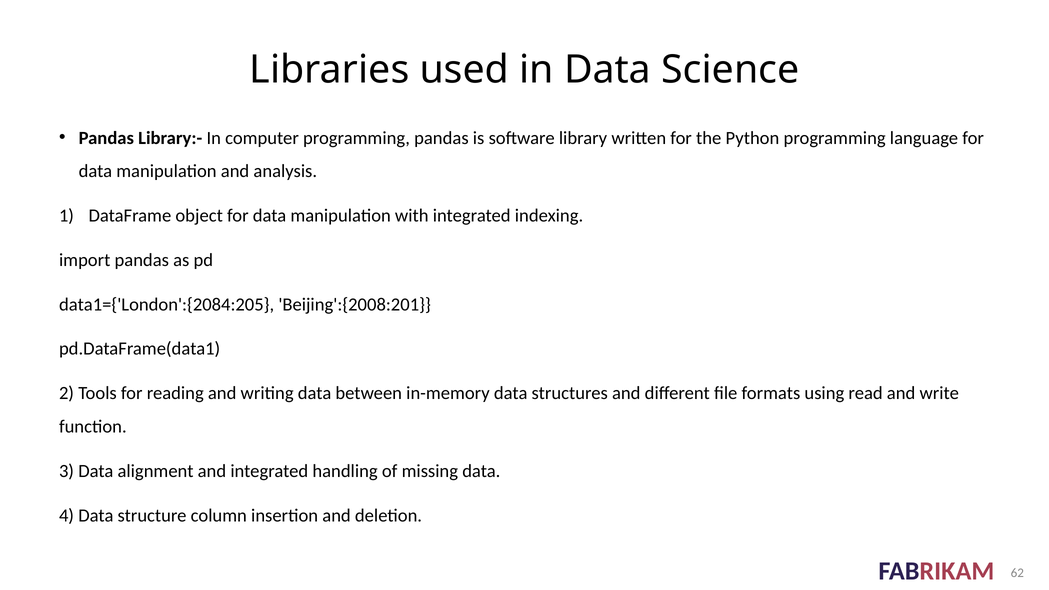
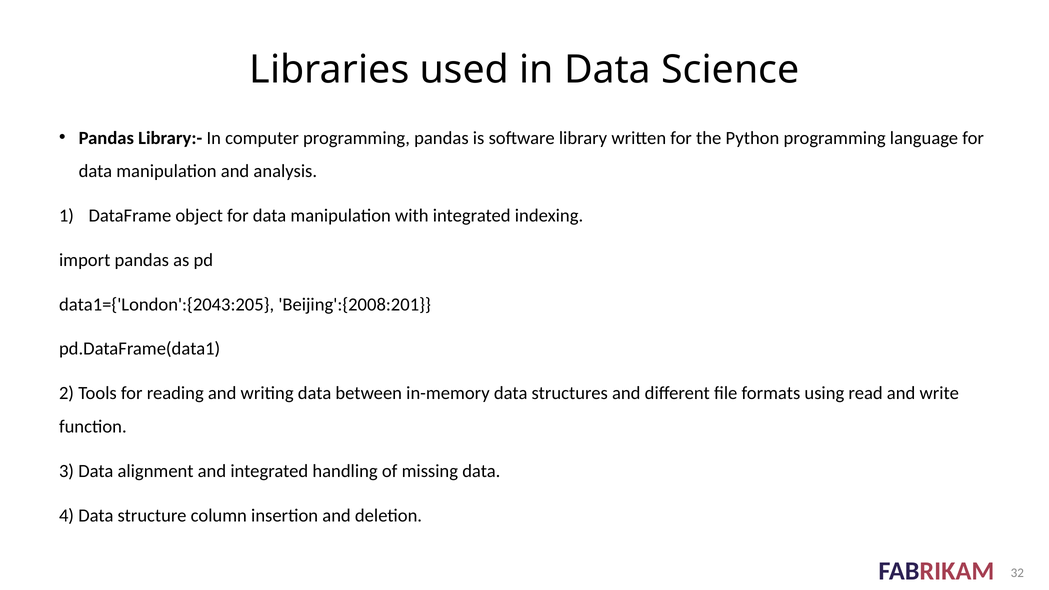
data1={'London':{2084:205: data1={'London':{2084:205 -> data1={'London':{2043:205 (167, 305)
62: 62 -> 32 (1017, 573)
